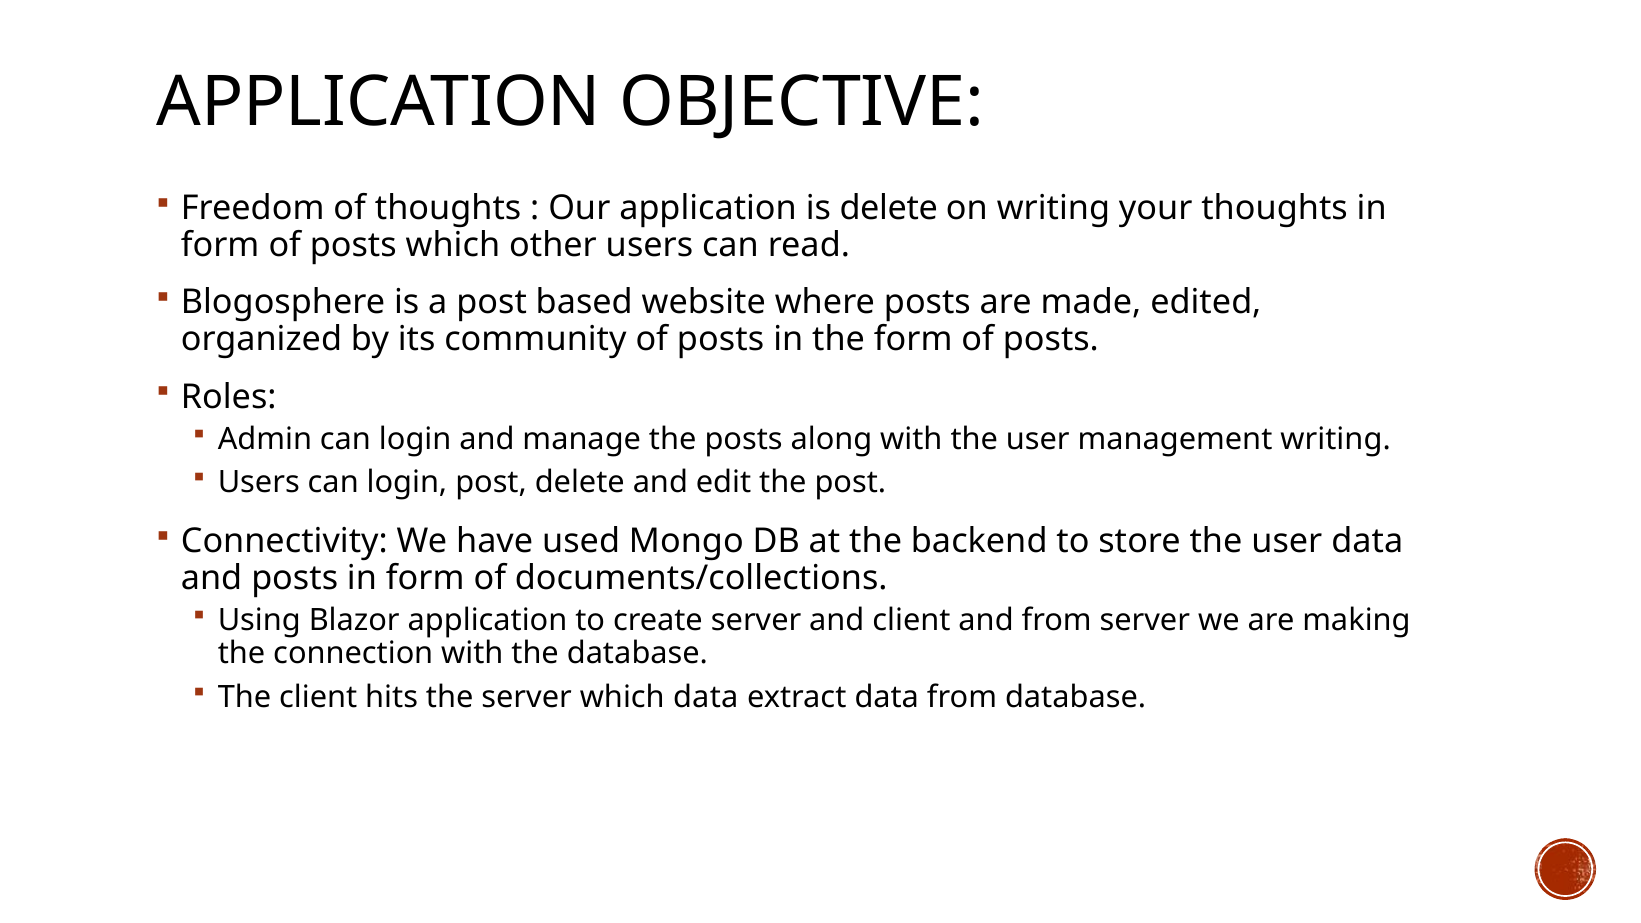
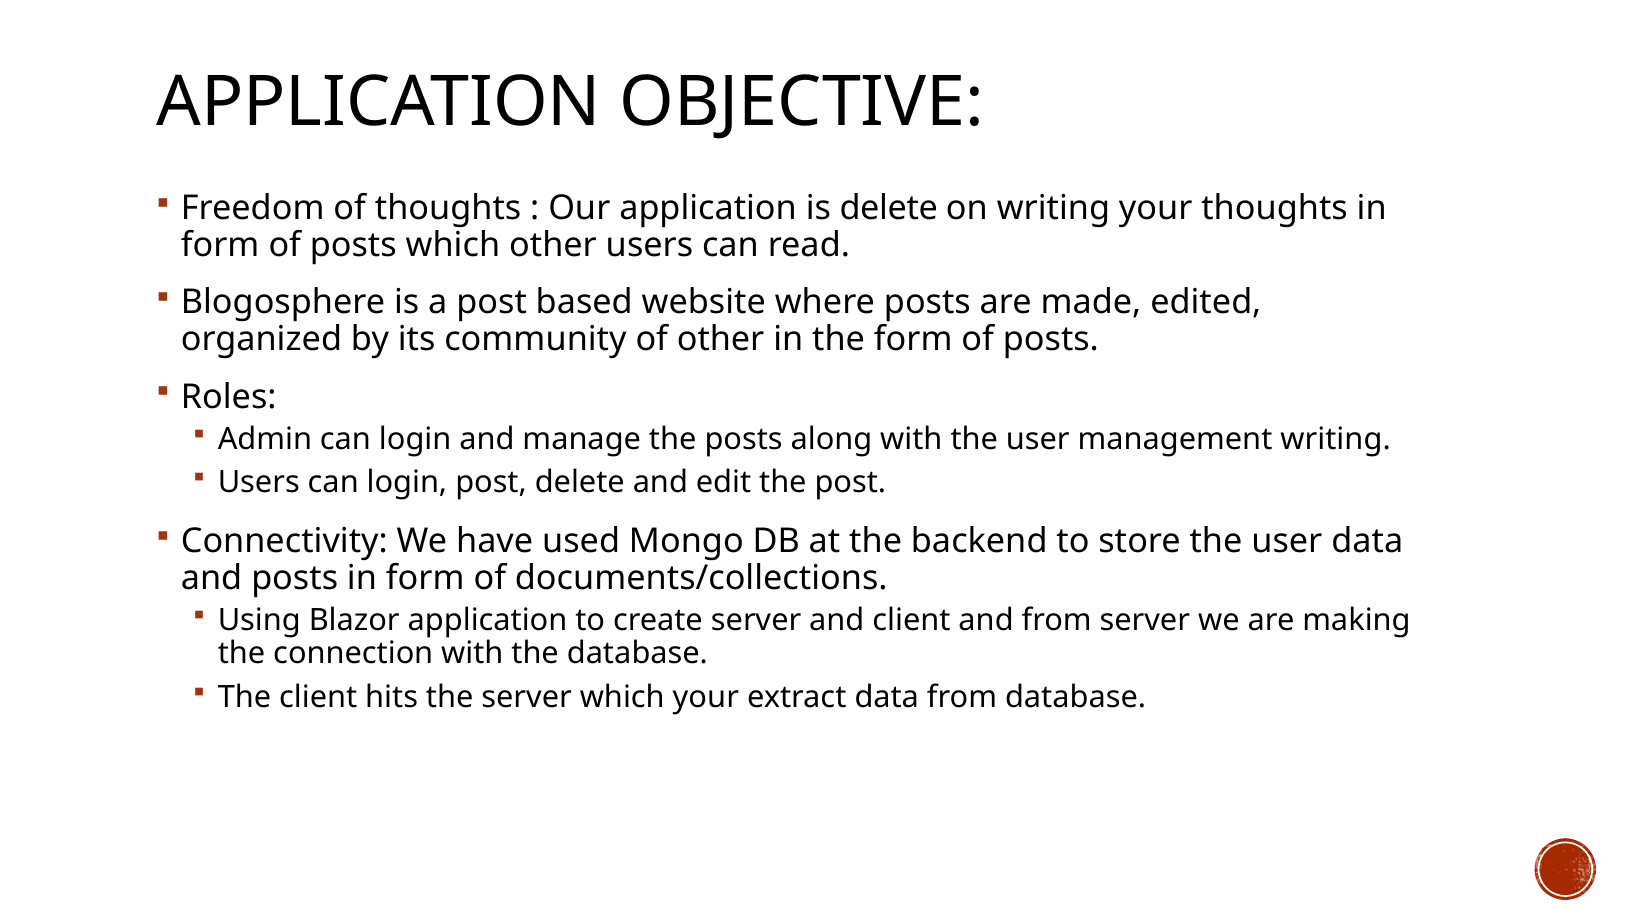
community of posts: posts -> other (721, 340)
which data: data -> your (706, 697)
